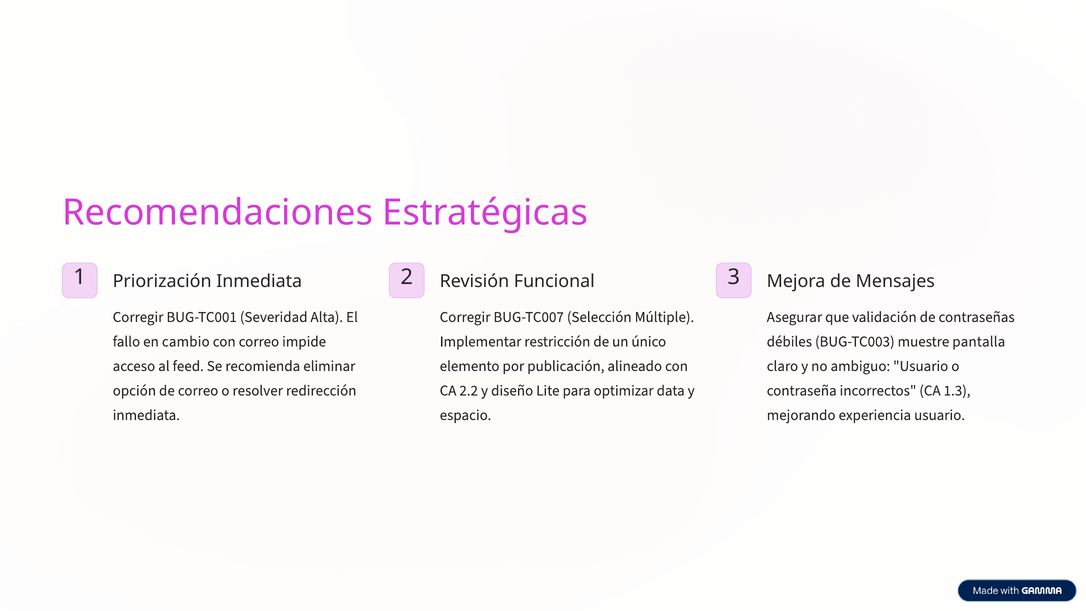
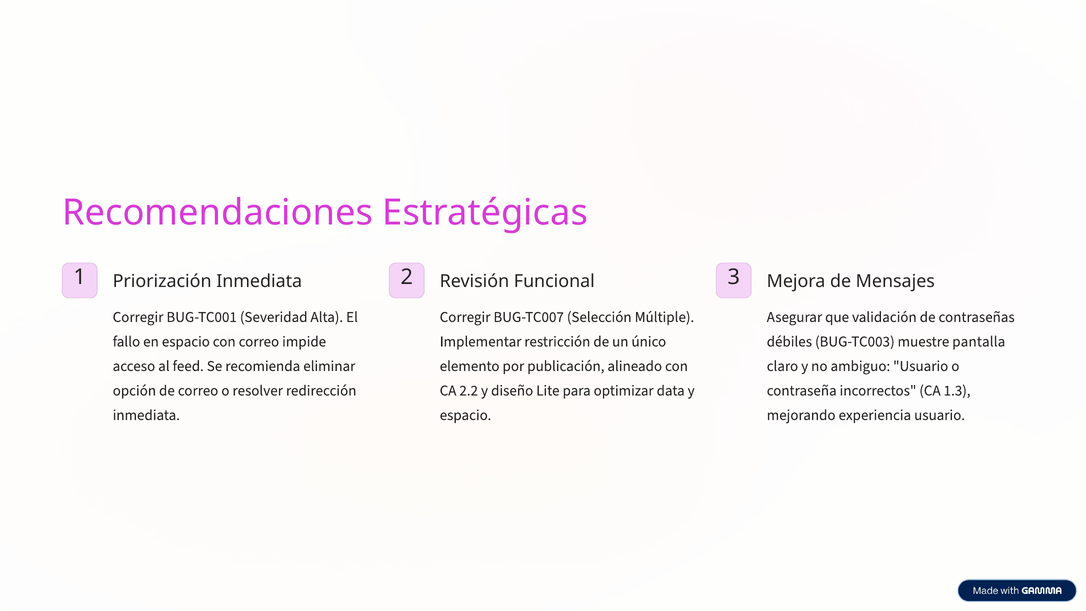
en cambio: cambio -> espacio (186, 341)
